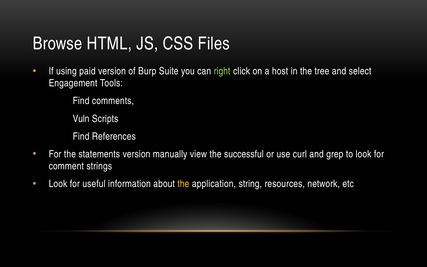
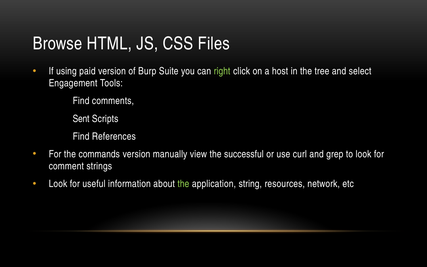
Vuln: Vuln -> Sent (81, 119)
statements: statements -> commands (99, 154)
the colour: yellow -> light green (183, 184)
